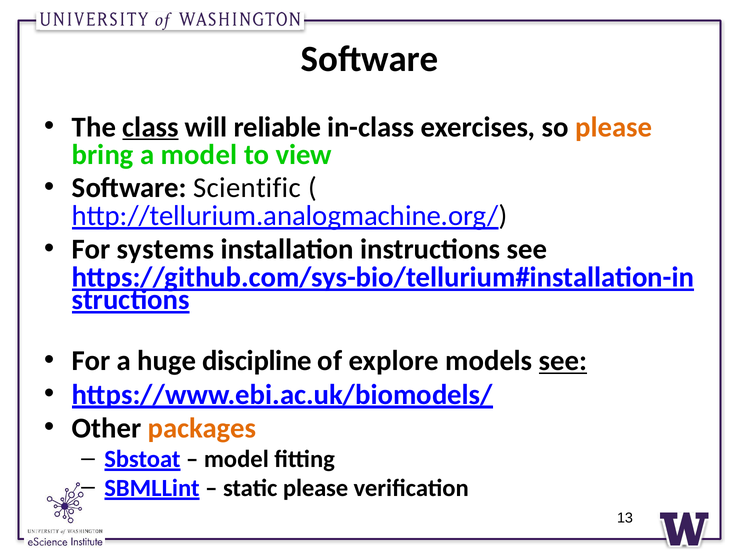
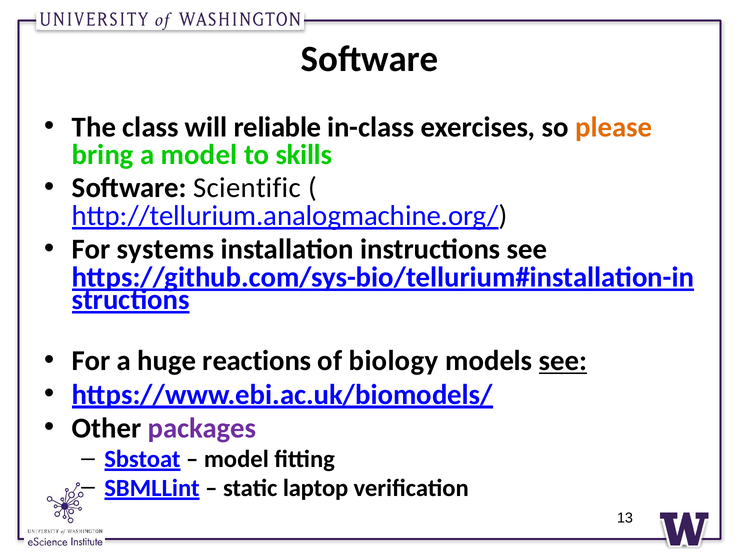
class underline: present -> none (151, 127)
view: view -> skills (304, 155)
discipline: discipline -> reactions (257, 361)
explore: explore -> biology (394, 361)
packages colour: orange -> purple (202, 428)
static please: please -> laptop (316, 488)
